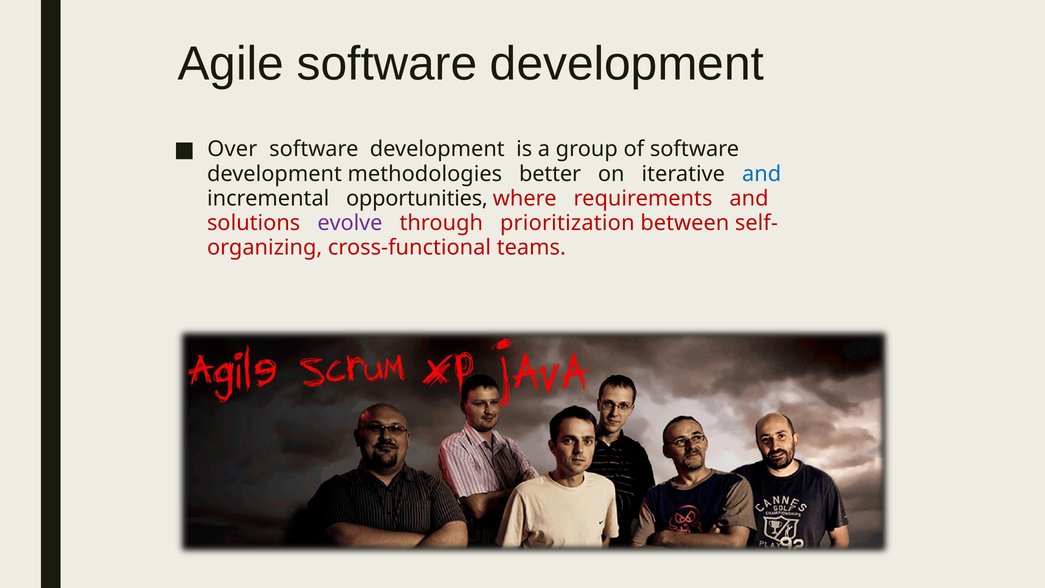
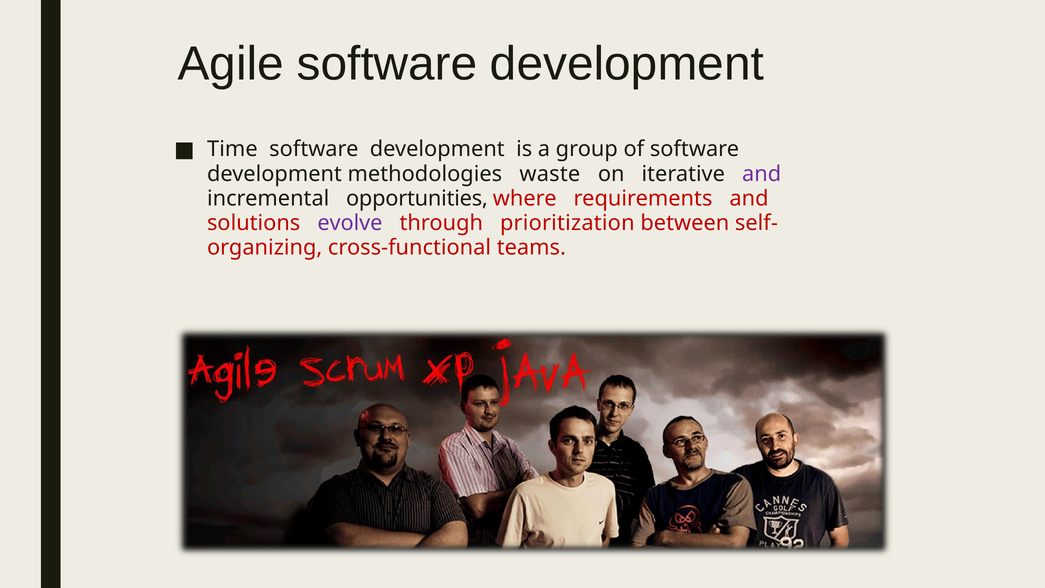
Over: Over -> Time (232, 149)
better: better -> waste (550, 174)
and colour: blue -> purple (762, 174)
